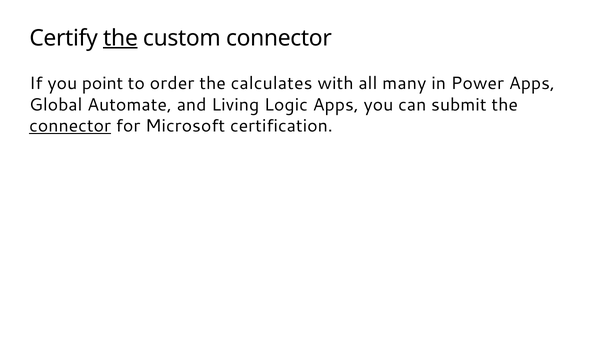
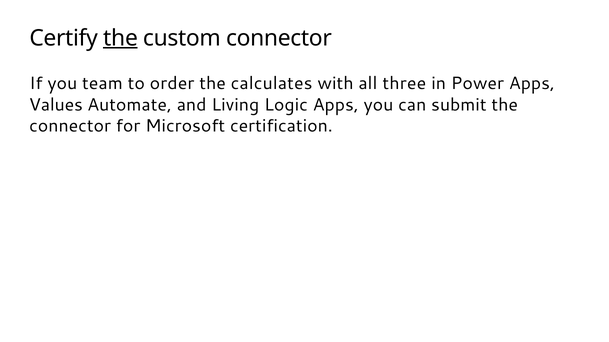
point: point -> team (102, 84)
many: many -> three (404, 84)
Global: Global -> Values (56, 105)
connector underline: present -> none (70, 126)
